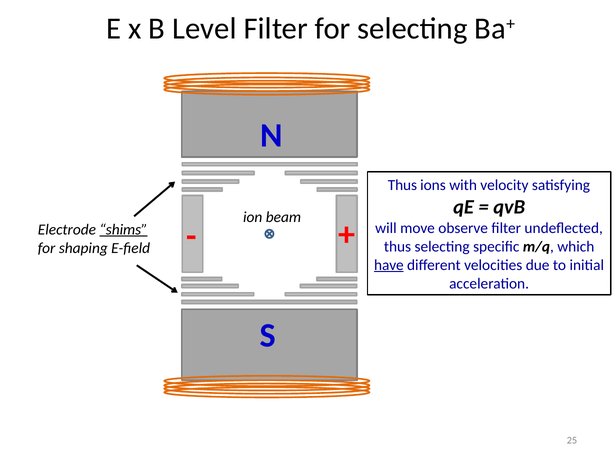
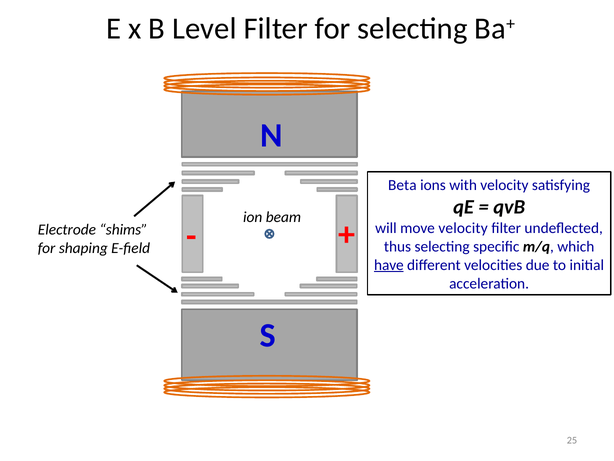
Thus: Thus -> Beta (402, 185)
move observe: observe -> velocity (463, 228)
shims underline: present -> none (124, 229)
